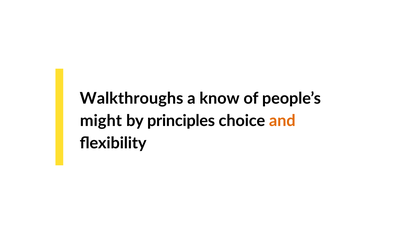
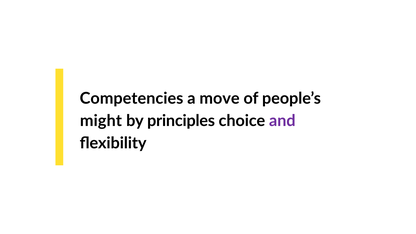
Walkthroughs: Walkthroughs -> Competencies (132, 99)
know: know -> move (220, 99)
and colour: orange -> purple (282, 121)
